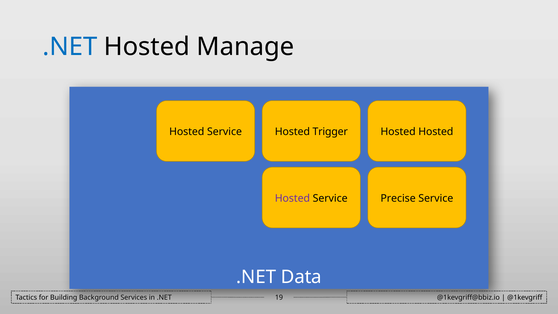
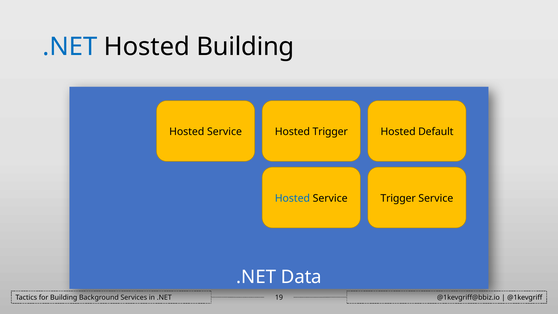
Hosted Manage: Manage -> Building (245, 47)
Hosted: Hosted -> Default (436, 132)
Hosted colour: purple -> blue (292, 198)
Precise: Precise -> Trigger (398, 198)
